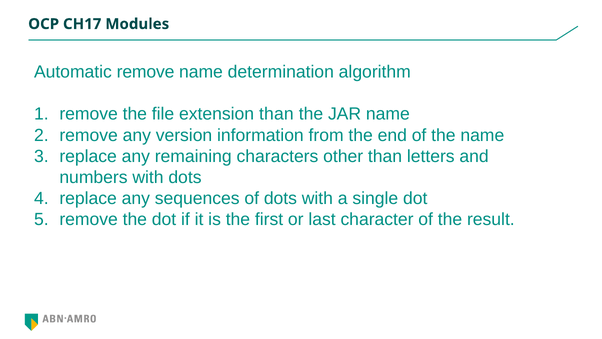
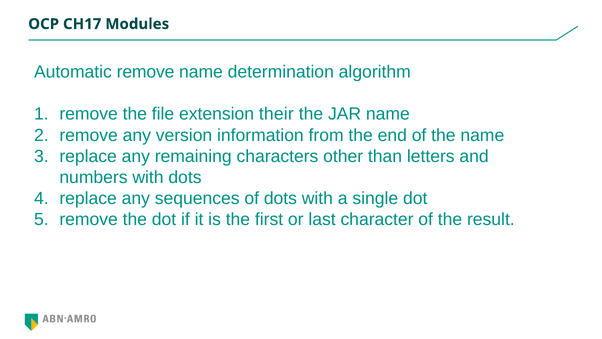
extension than: than -> their (276, 114)
